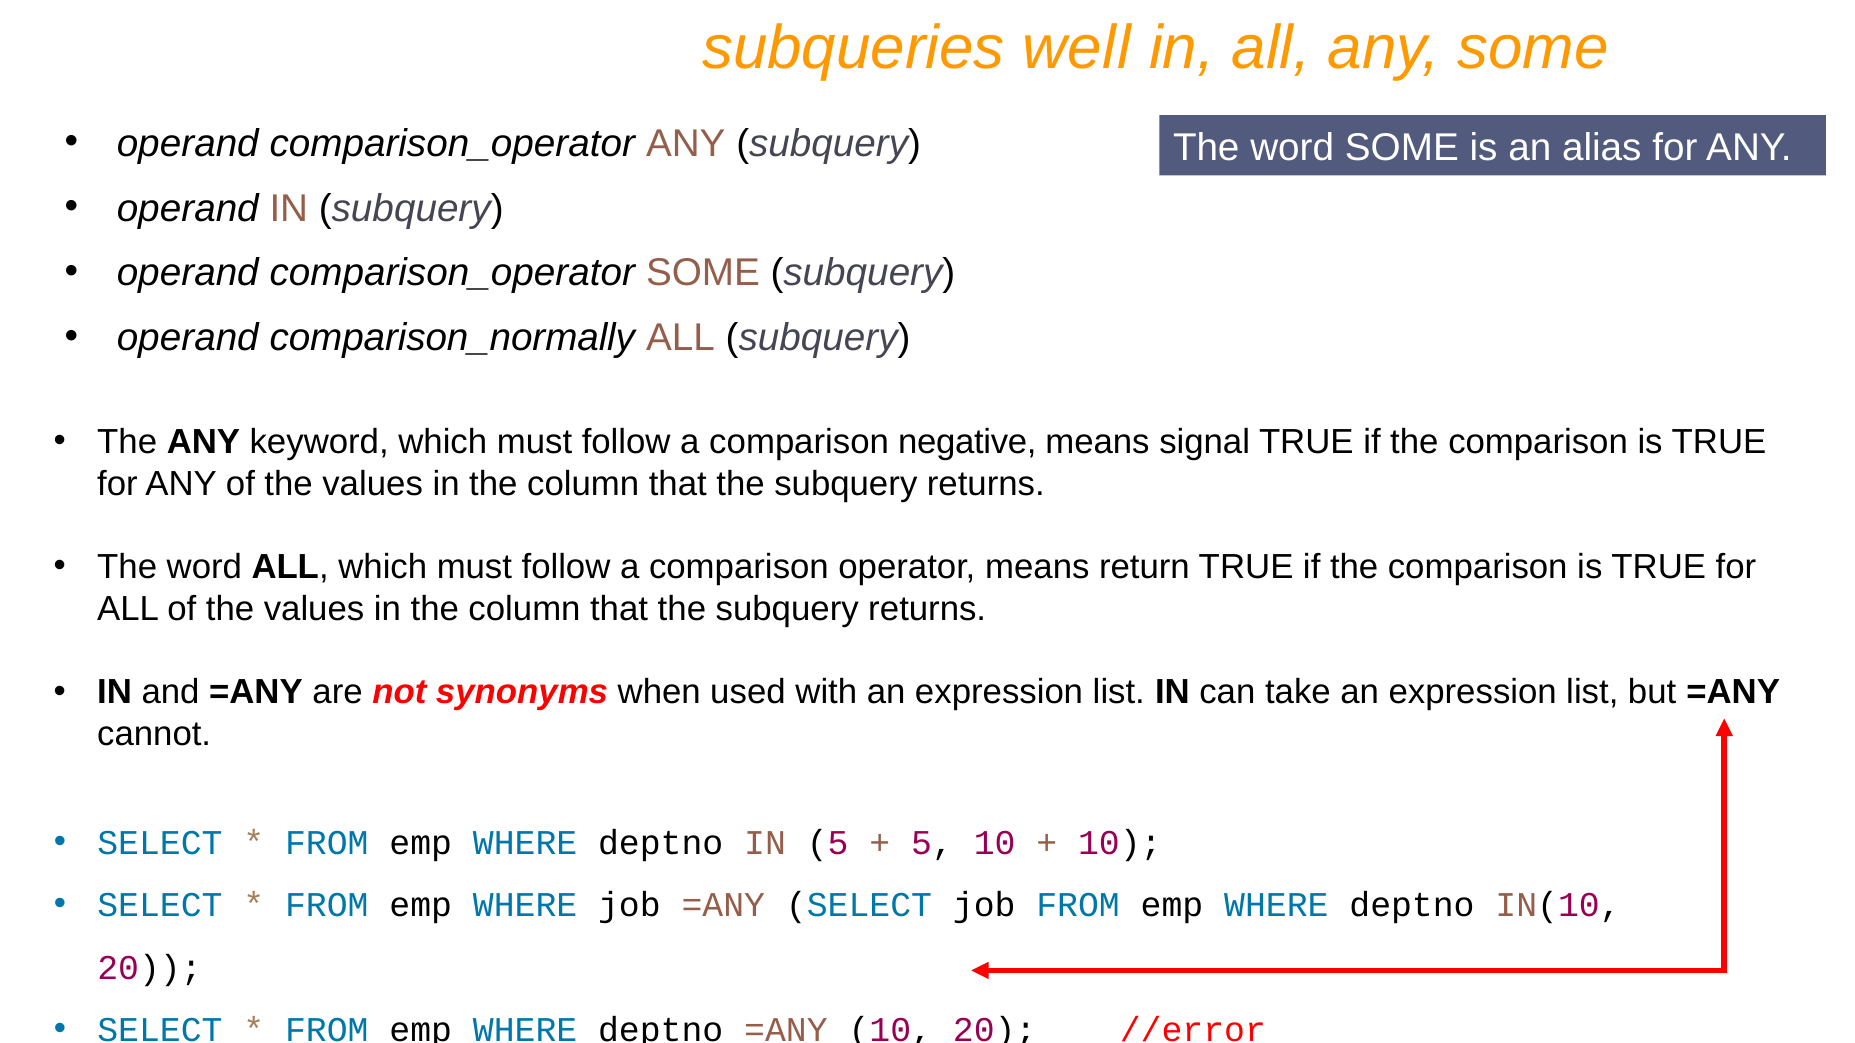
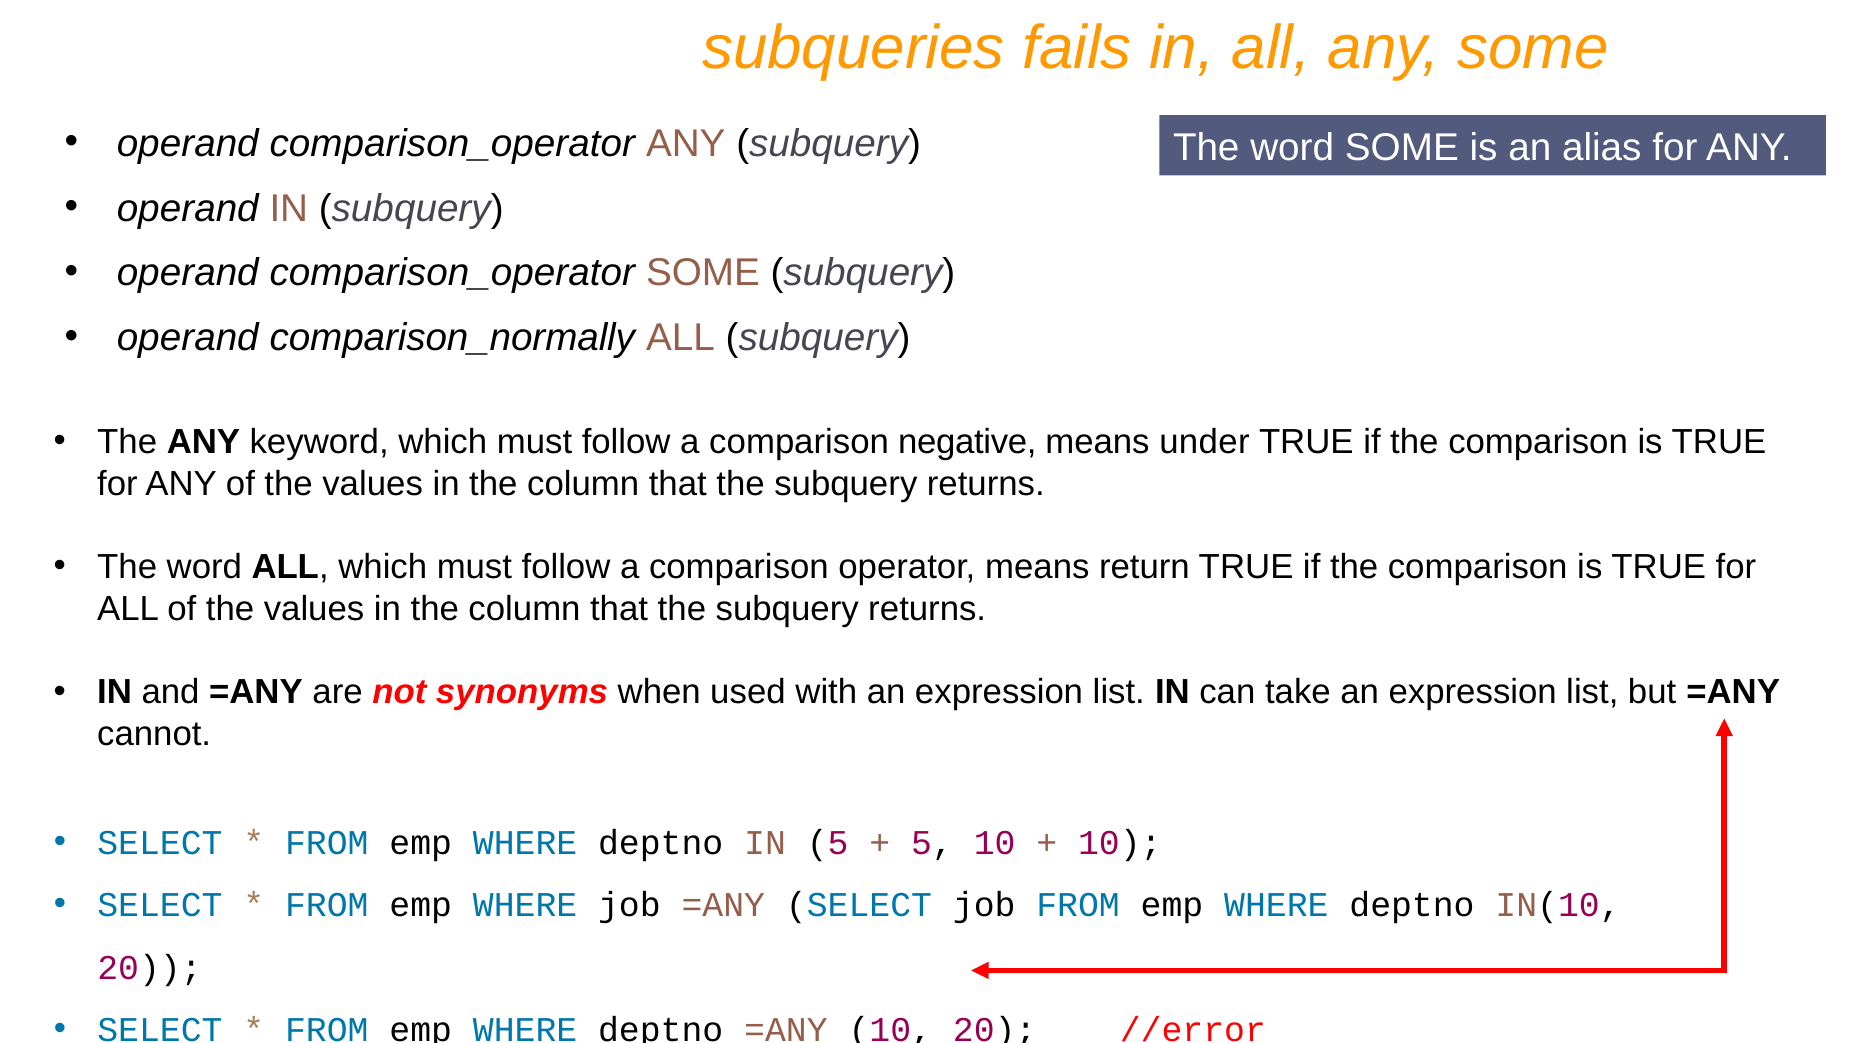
well: well -> fails (1077, 48)
signal: signal -> under (1204, 442)
